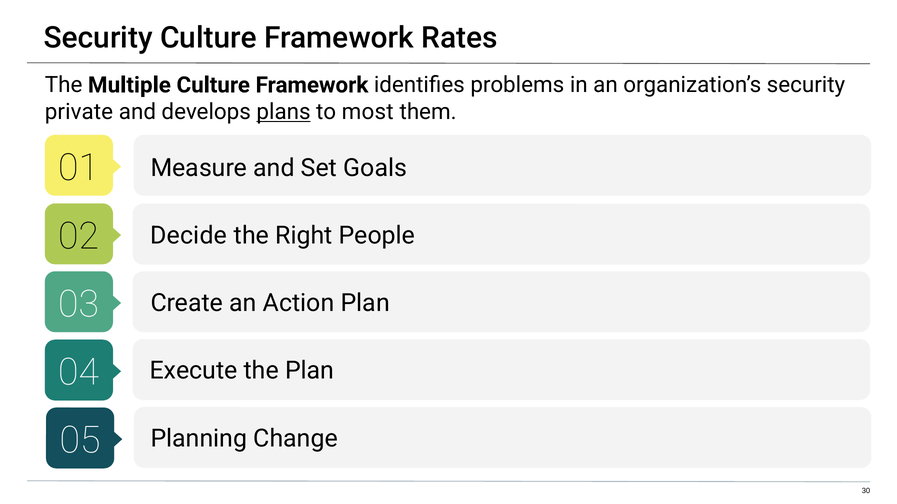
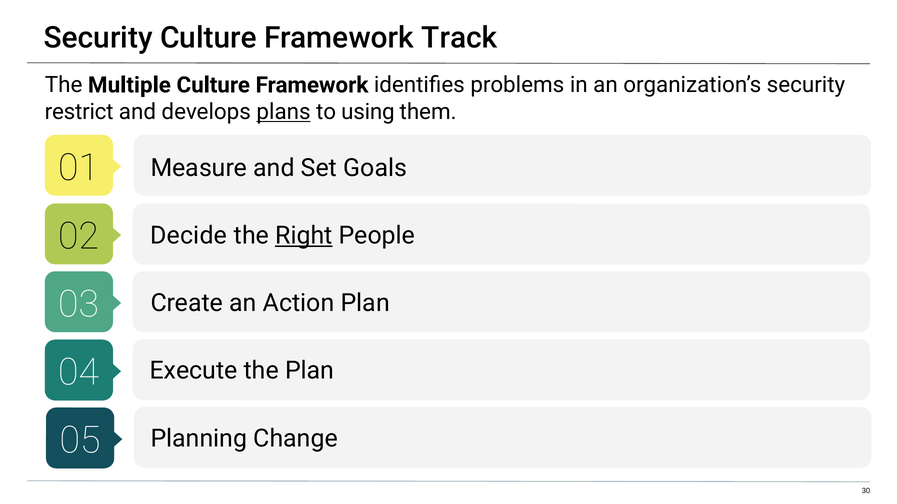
Rates: Rates -> Track (459, 38)
private: private -> restrict (79, 112)
most: most -> using (368, 112)
Right underline: none -> present (304, 236)
